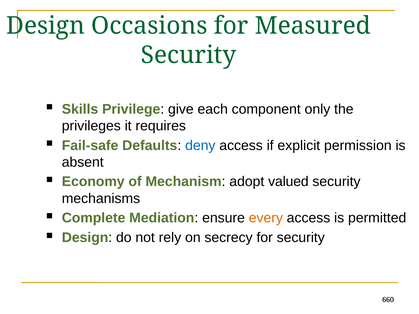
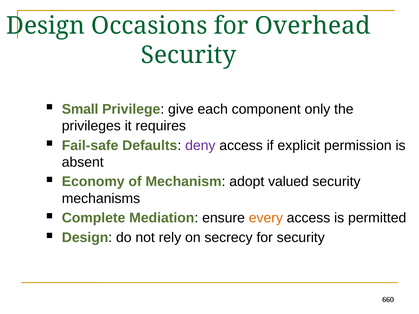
Measured: Measured -> Overhead (313, 26)
Skills: Skills -> Small (80, 109)
deny colour: blue -> purple (200, 146)
